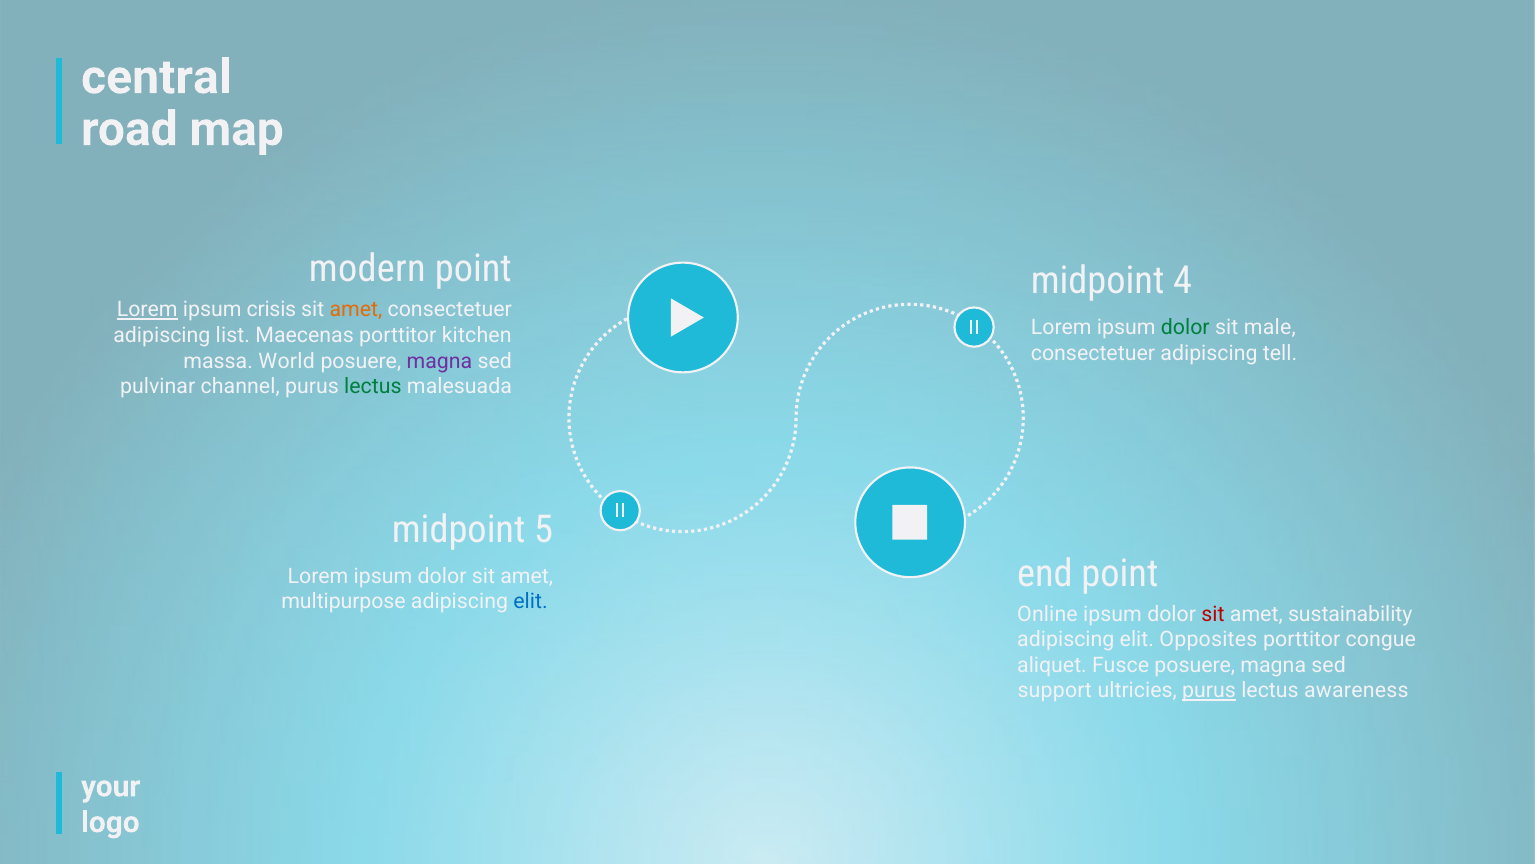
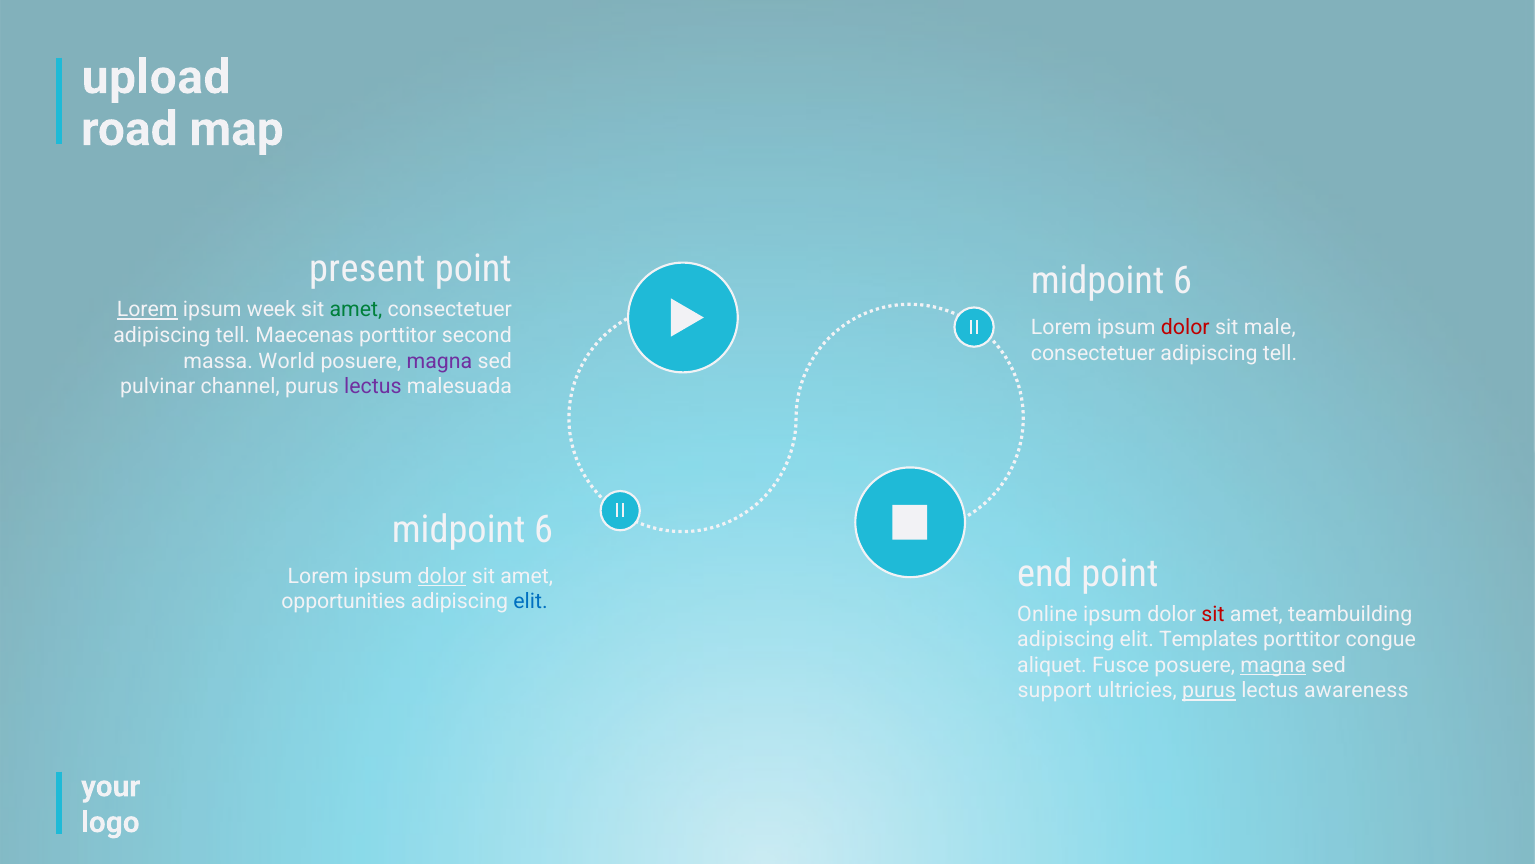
central: central -> upload (156, 77)
modern: modern -> present (367, 269)
4: 4 -> 6 (1183, 281)
crisis: crisis -> week (271, 310)
amet colour: orange -> green (356, 310)
dolor colour: green -> red (1185, 327)
list: list -> tell (233, 335)
kitchen: kitchen -> second (477, 335)
lectus colour: green -> purple (373, 386)
5: 5 -> 6 (544, 529)
dolor underline: none -> present (442, 576)
multipurpose: multipurpose -> opportunities (344, 601)
sustainability: sustainability -> teambuilding (1350, 614)
Opposites: Opposites -> Templates (1209, 639)
magna underline: none -> present (1273, 665)
